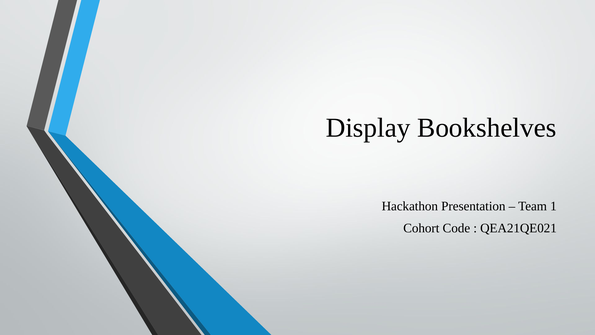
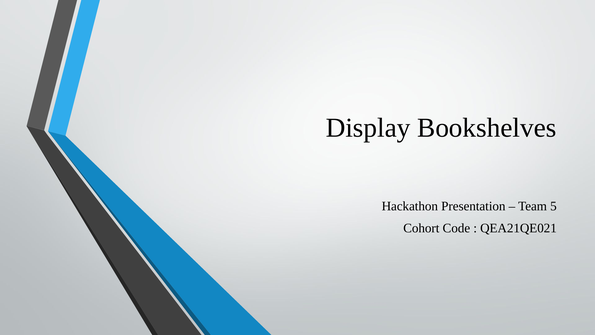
1: 1 -> 5 (553, 206)
